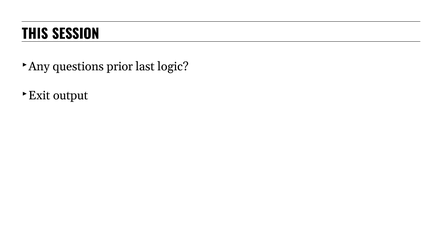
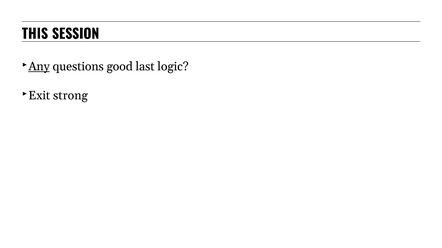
Any underline: none -> present (39, 67)
prior: prior -> good (120, 67)
output: output -> strong (70, 96)
